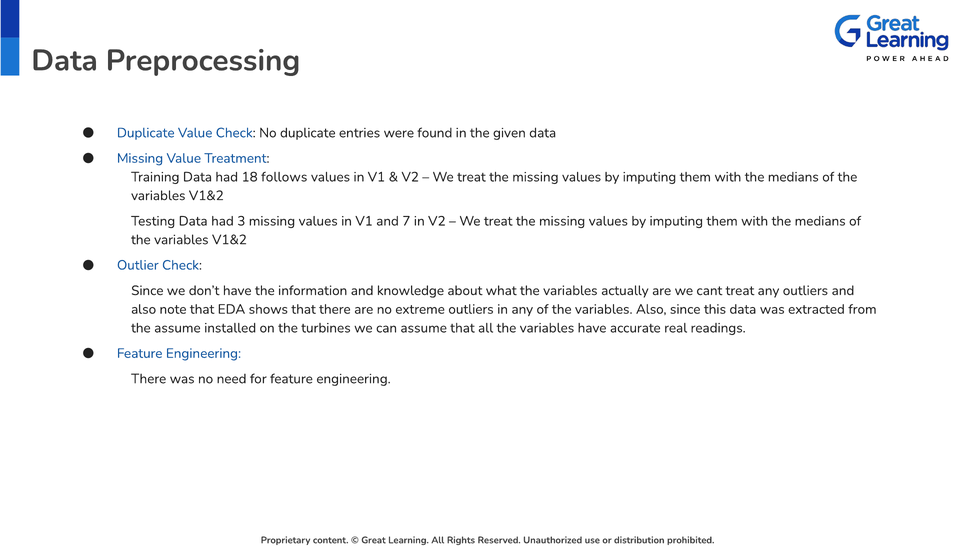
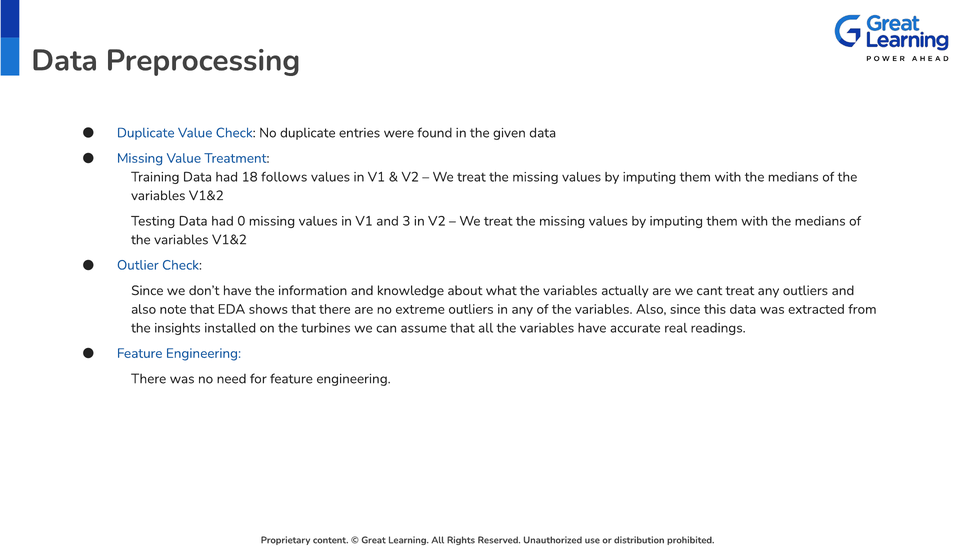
3: 3 -> 0 (241, 221)
7: 7 -> 3 (406, 221)
the assume: assume -> insights (177, 328)
